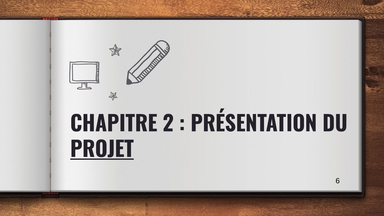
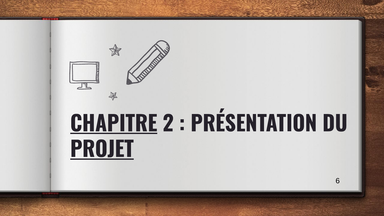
CHAPITRE underline: none -> present (114, 124)
